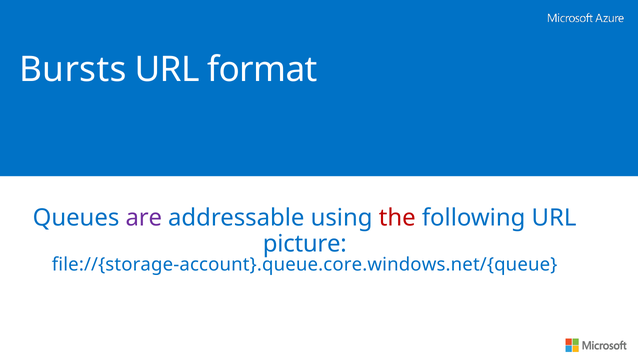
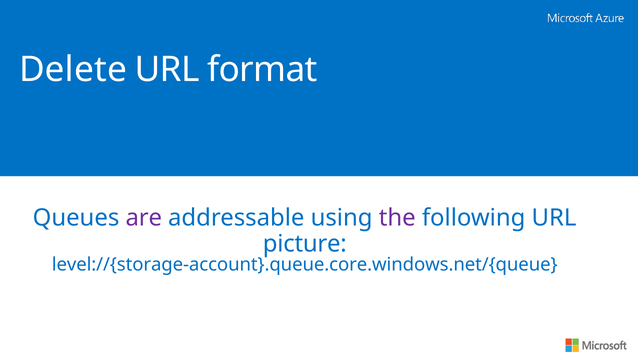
Bursts: Bursts -> Delete (73, 70)
the colour: red -> purple (397, 218)
file://{storage-account}.queue.core.windows.net/{queue: file://{storage-account}.queue.core.windows.net/{queue -> level://{storage-account}.queue.core.windows.net/{queue (305, 265)
